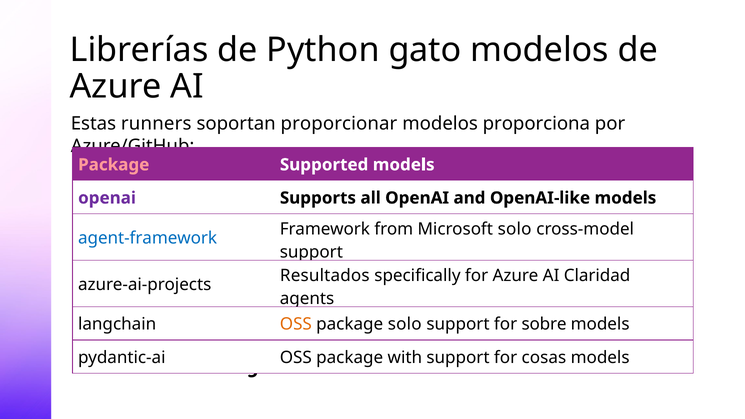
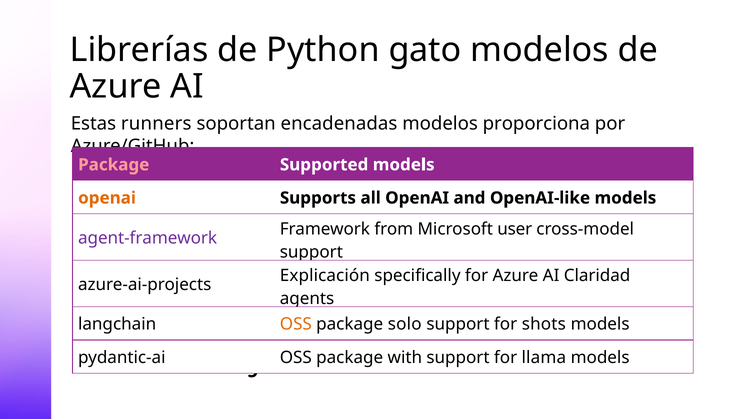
proporcionar: proporcionar -> encadenadas (339, 124)
openai colour: purple -> orange (107, 198)
Microsoft solo: solo -> user (515, 229)
agent-framework colour: blue -> purple (148, 238)
Resultados: Resultados -> Explicación (325, 276)
sobre: sobre -> shots (544, 324)
cosas: cosas -> llama (544, 358)
